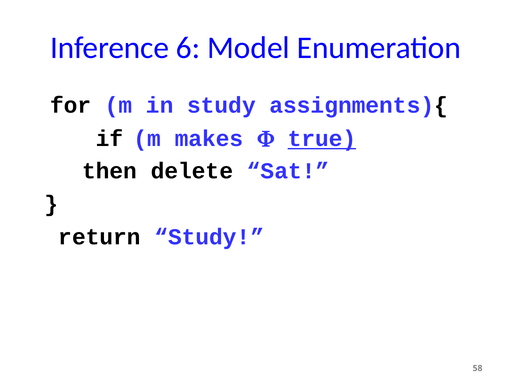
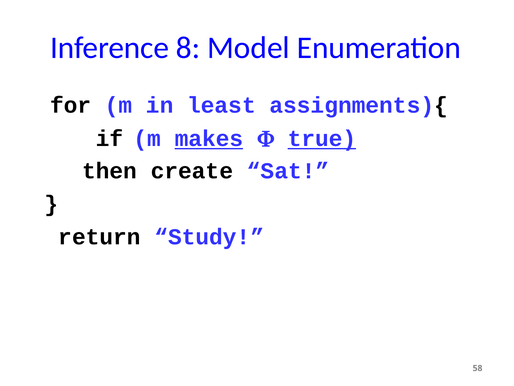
6: 6 -> 8 (188, 48)
in study: study -> least (221, 105)
makes underline: none -> present (209, 139)
delete: delete -> create (192, 171)
